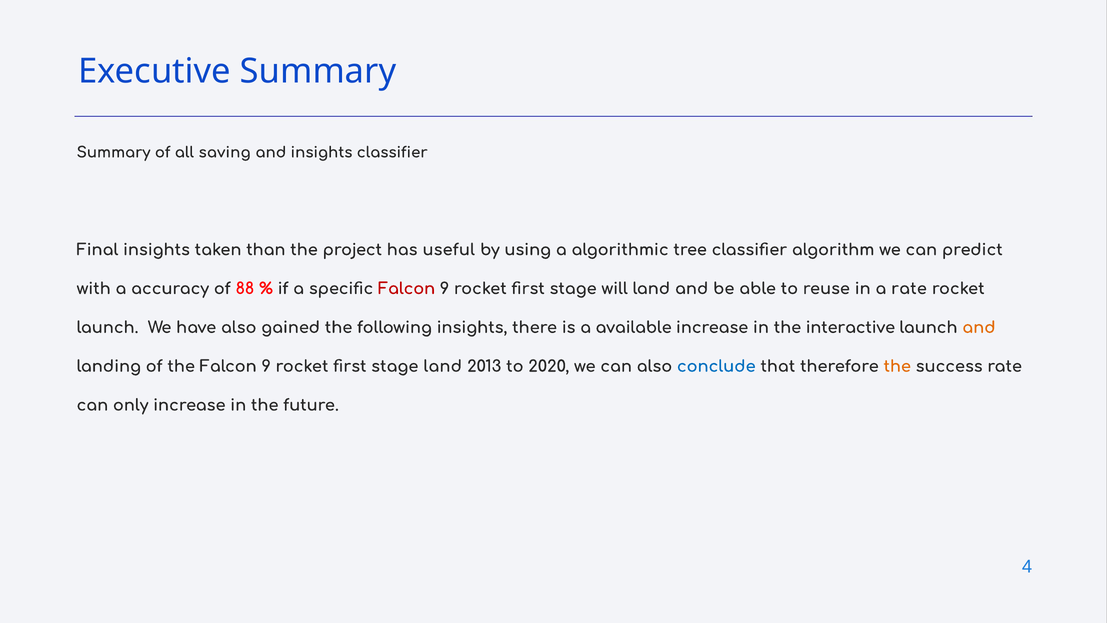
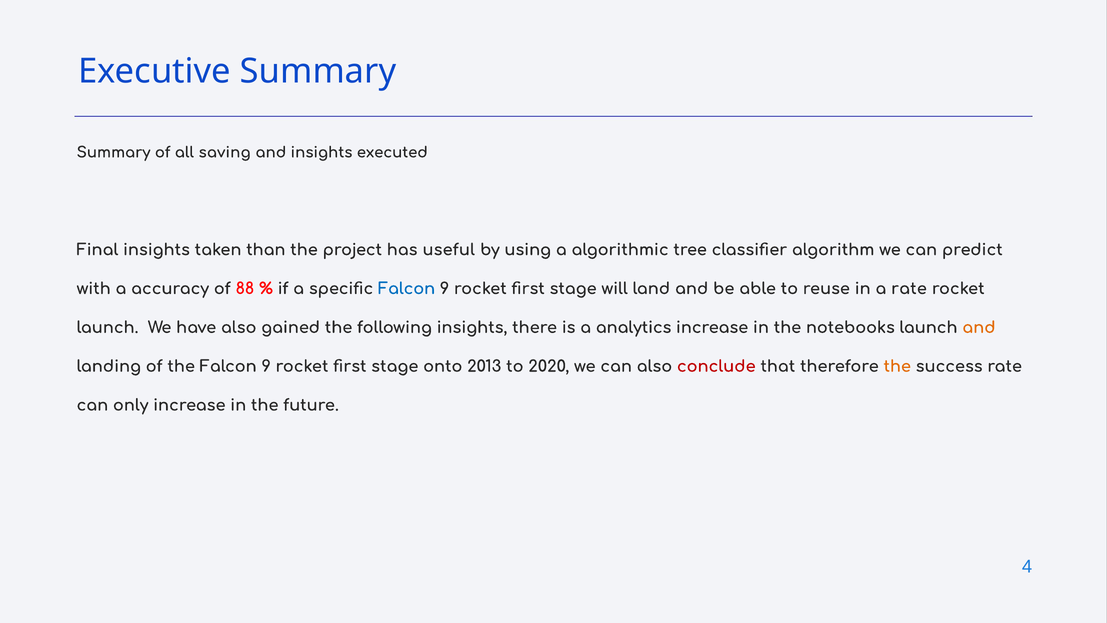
insights classifier: classifier -> executed (392, 152)
Falcon colour: red -> blue (407, 289)
available: available -> analytics (634, 327)
interactive: interactive -> notebooks (850, 327)
stage land: land -> onto (443, 366)
conclude colour: blue -> red (716, 366)
